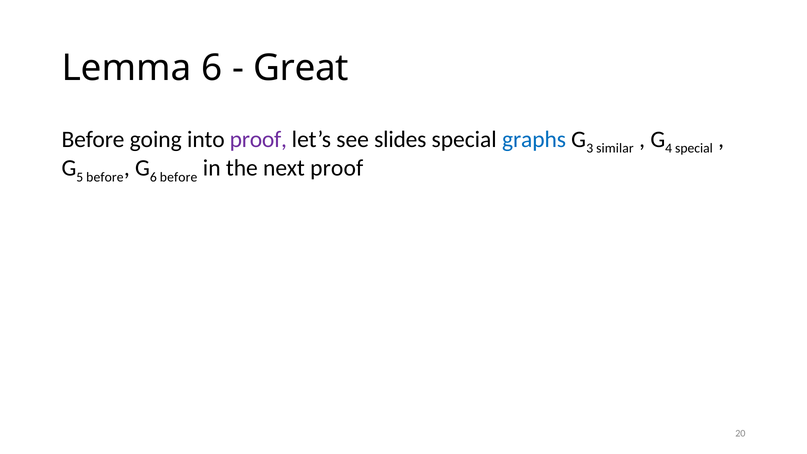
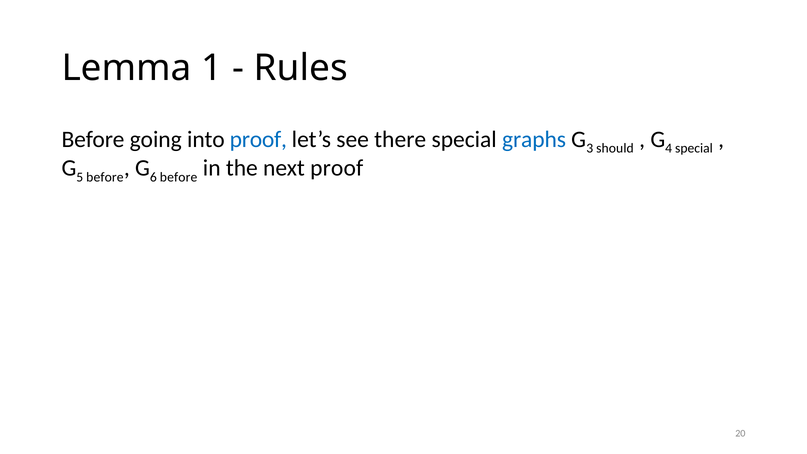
Lemma 6: 6 -> 1 (212, 68)
Great: Great -> Rules (301, 68)
proof colour: purple -> blue (258, 139)
slides: slides -> there (400, 139)
similar: similar -> should (615, 148)
